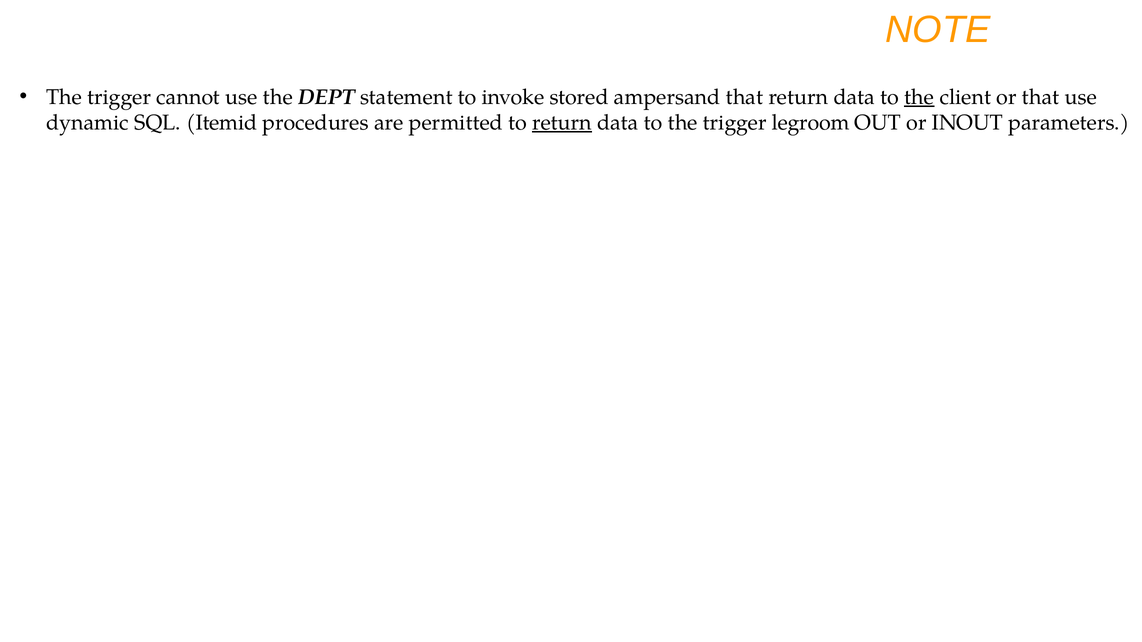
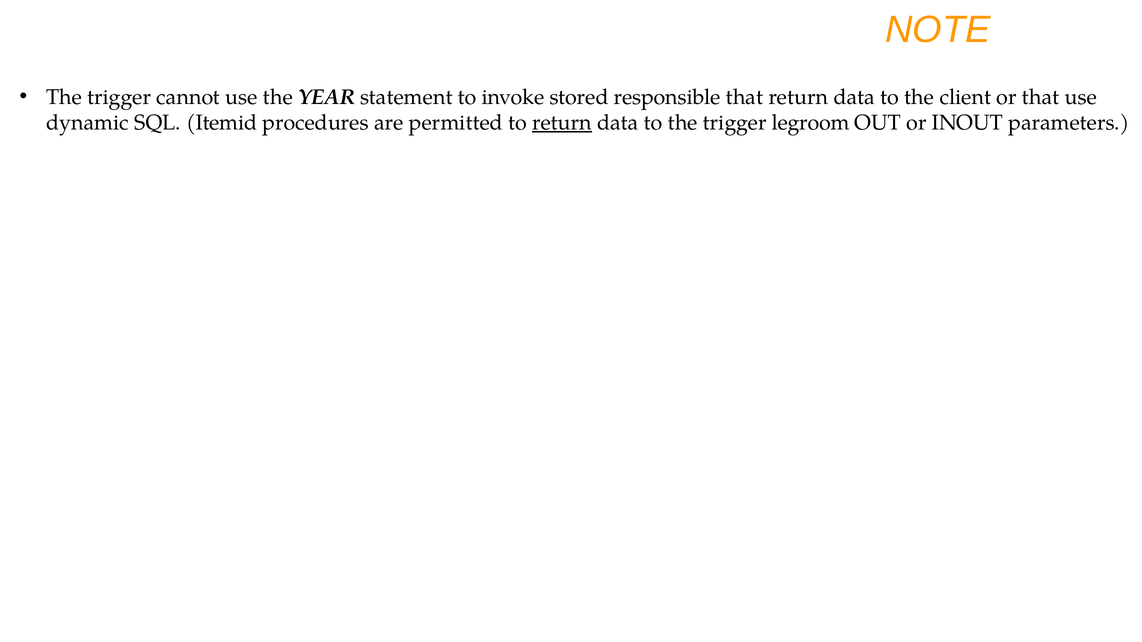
DEPT: DEPT -> YEAR (327, 97)
ampersand: ampersand -> responsible (667, 97)
the underline: present -> none (919, 97)
